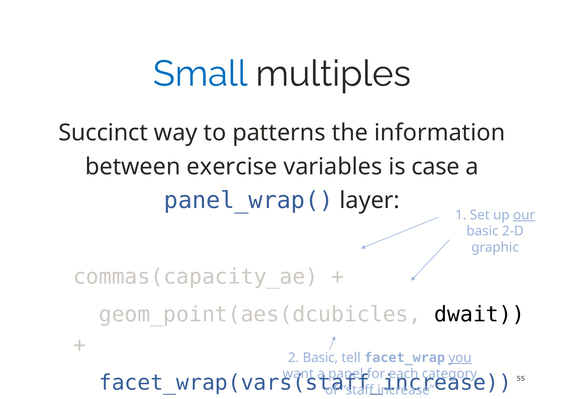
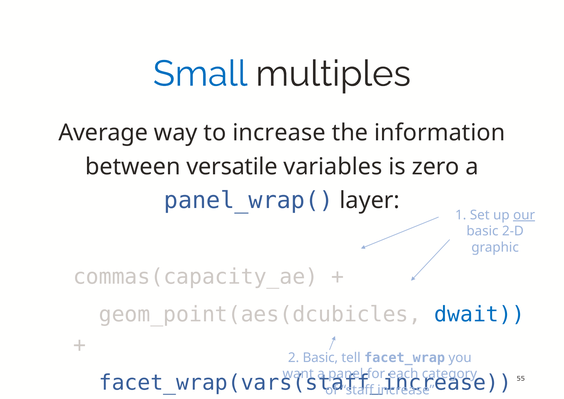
Succinct: Succinct -> Average (103, 133)
to patterns: patterns -> increase (279, 133)
exercise: exercise -> versatile (232, 167)
case: case -> zero (436, 167)
dwait colour: black -> blue (479, 314)
you underline: present -> none (460, 358)
